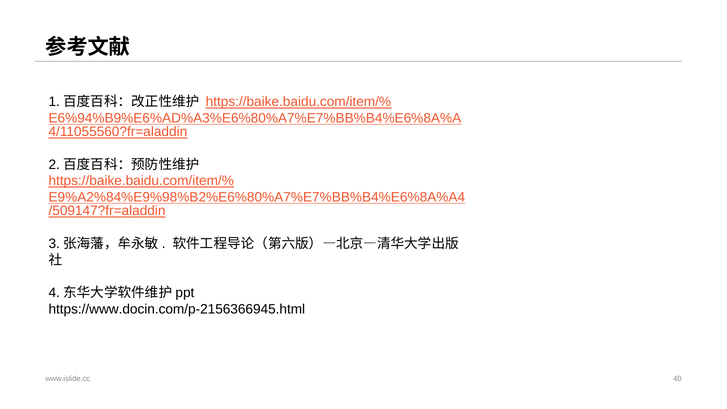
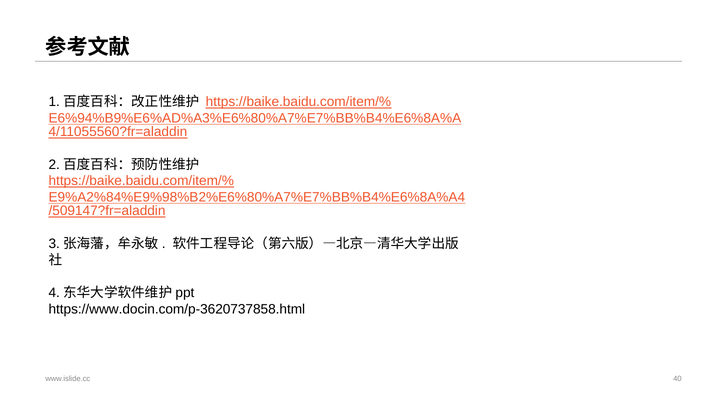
https://www.docin.com/p-2156366945.html: https://www.docin.com/p-2156366945.html -> https://www.docin.com/p-3620737858.html (177, 309)
